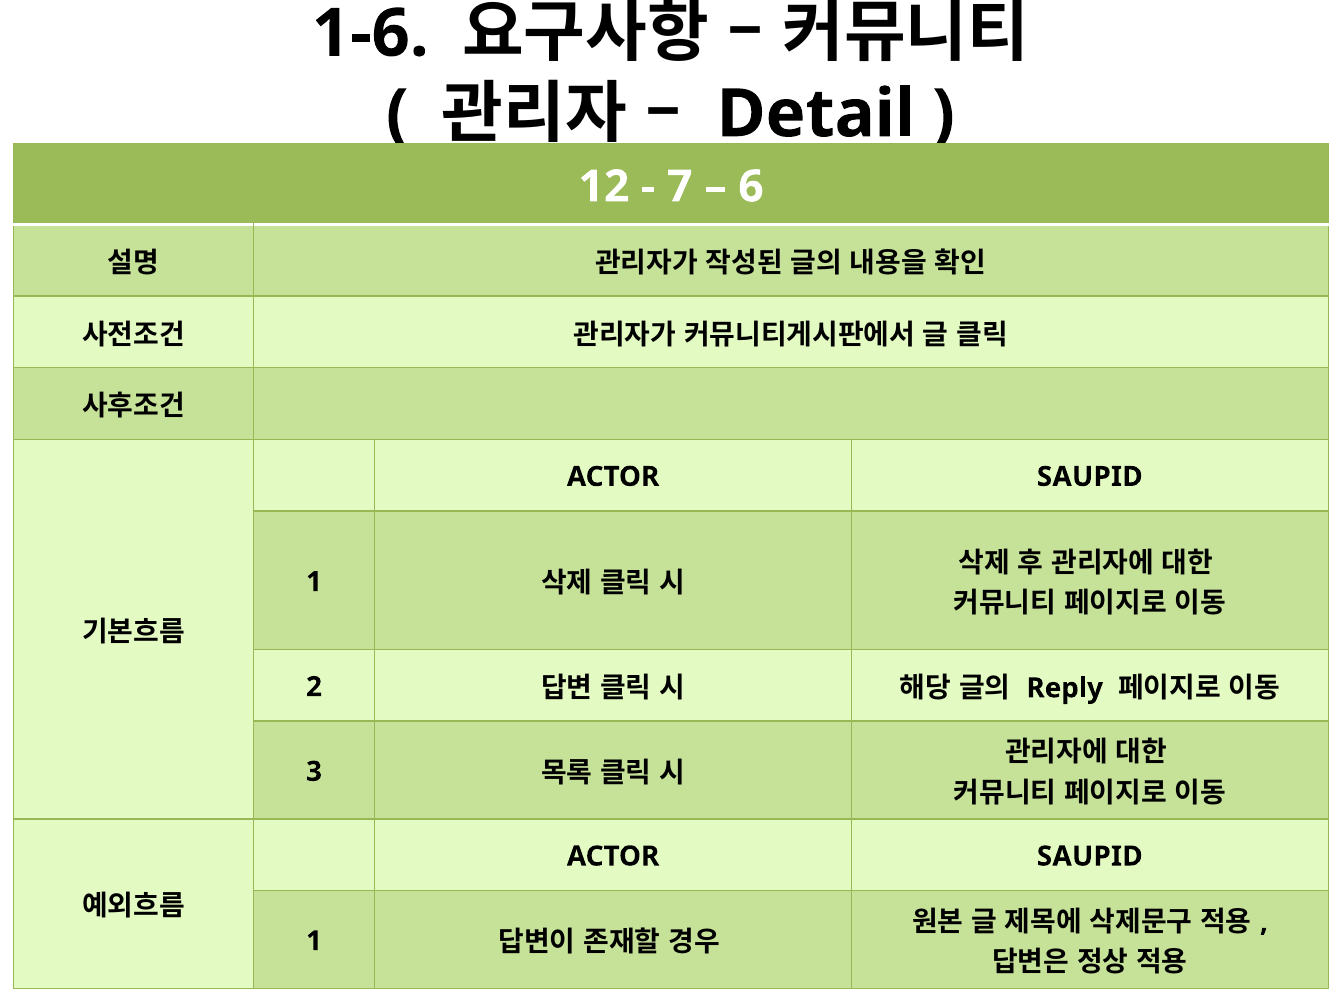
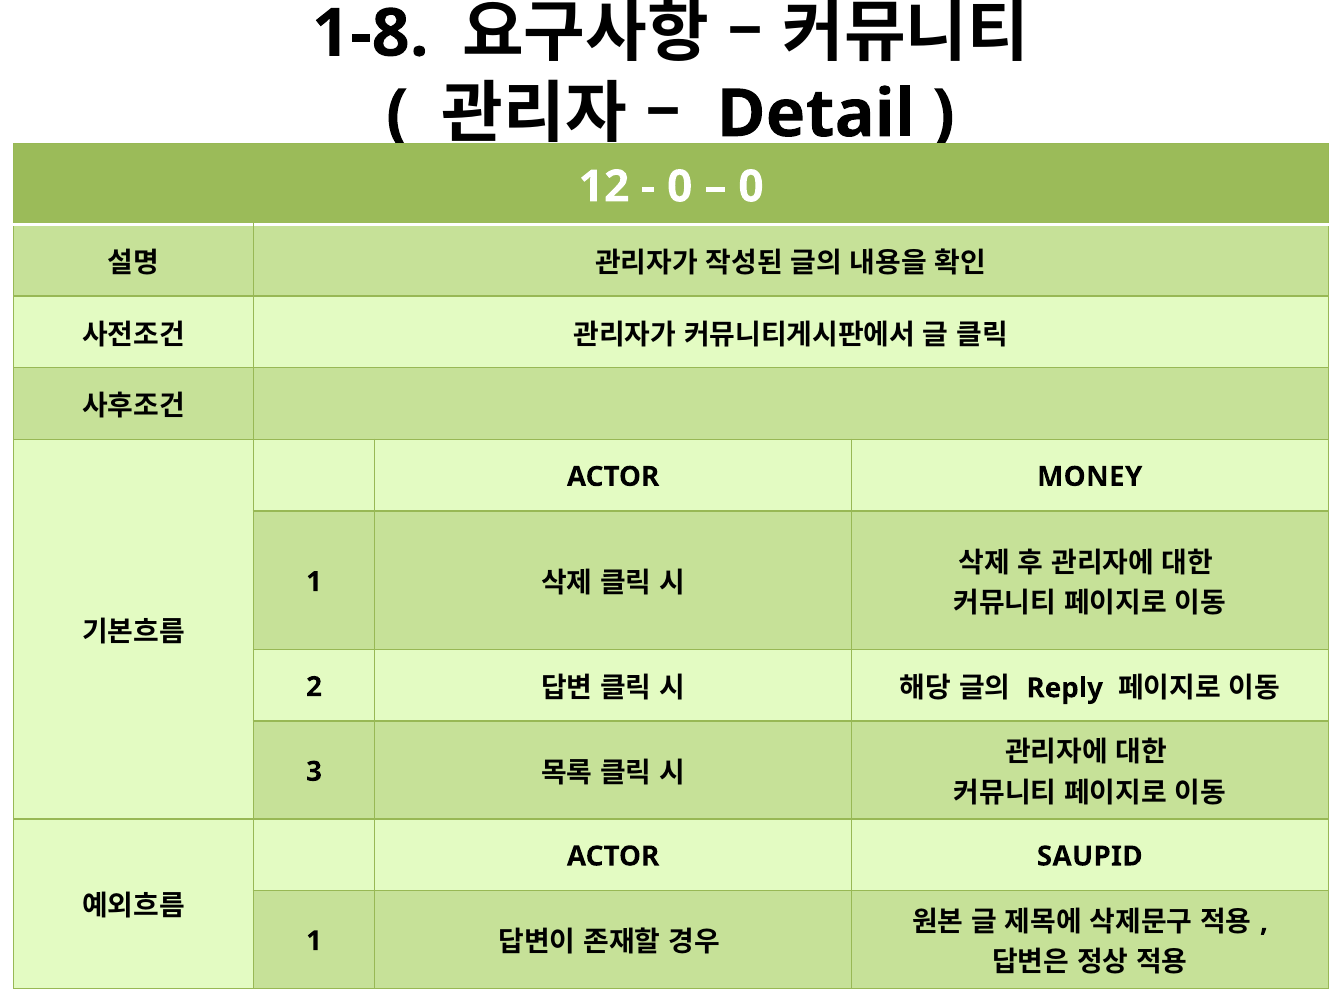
1-6: 1-6 -> 1-8 (370, 34)
7: 7 -> 0 (680, 187)
6: 6 -> 0 (751, 187)
SAUPID: SAUPID -> MONEY (1090, 477)
